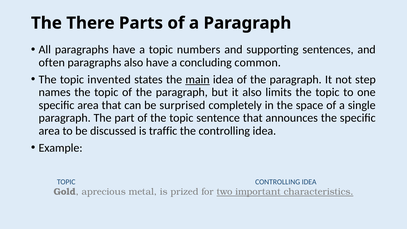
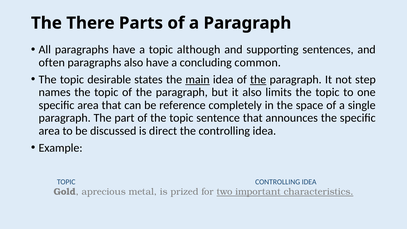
numbers: numbers -> although (199, 50)
invented: invented -> desirable (109, 79)
the underline: none -> present (258, 79)
surprised: surprised -> reference (182, 105)
traffic: traffic -> direct (163, 131)
